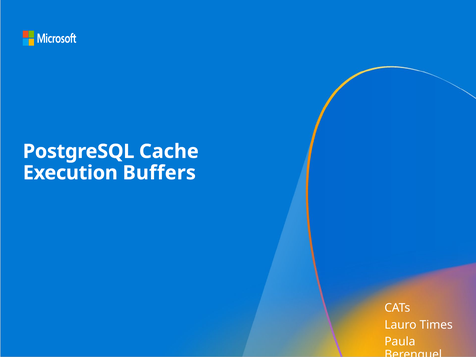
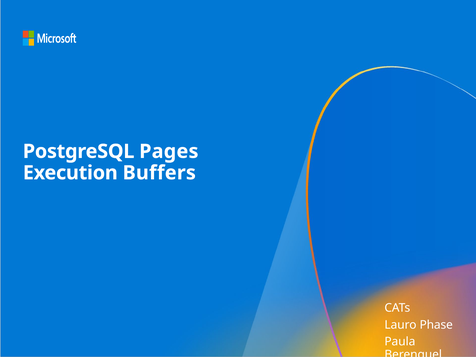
Cache: Cache -> Pages (169, 151)
Times: Times -> Phase (436, 325)
